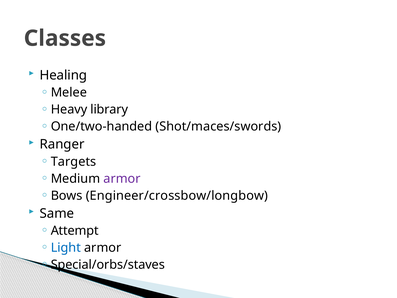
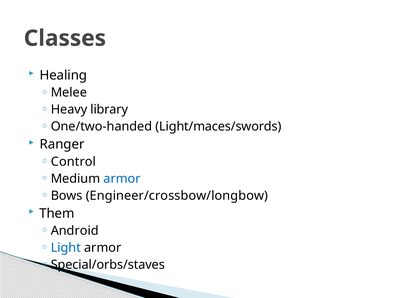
Shot/maces/swords: Shot/maces/swords -> Light/maces/swords (218, 126)
Targets: Targets -> Control (73, 161)
armor colour: purple -> blue (122, 178)
Same: Same -> Them (57, 213)
Attempt: Attempt -> Android (75, 231)
